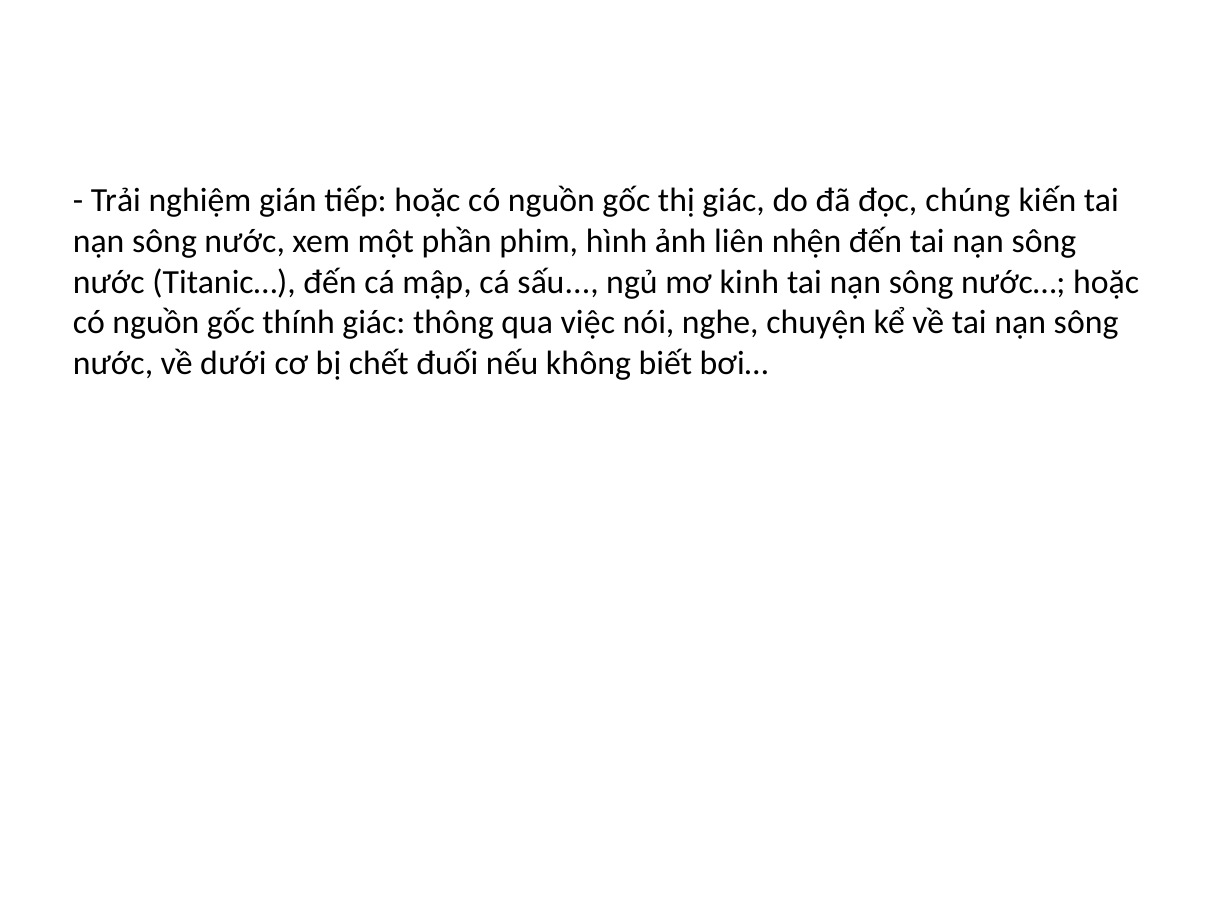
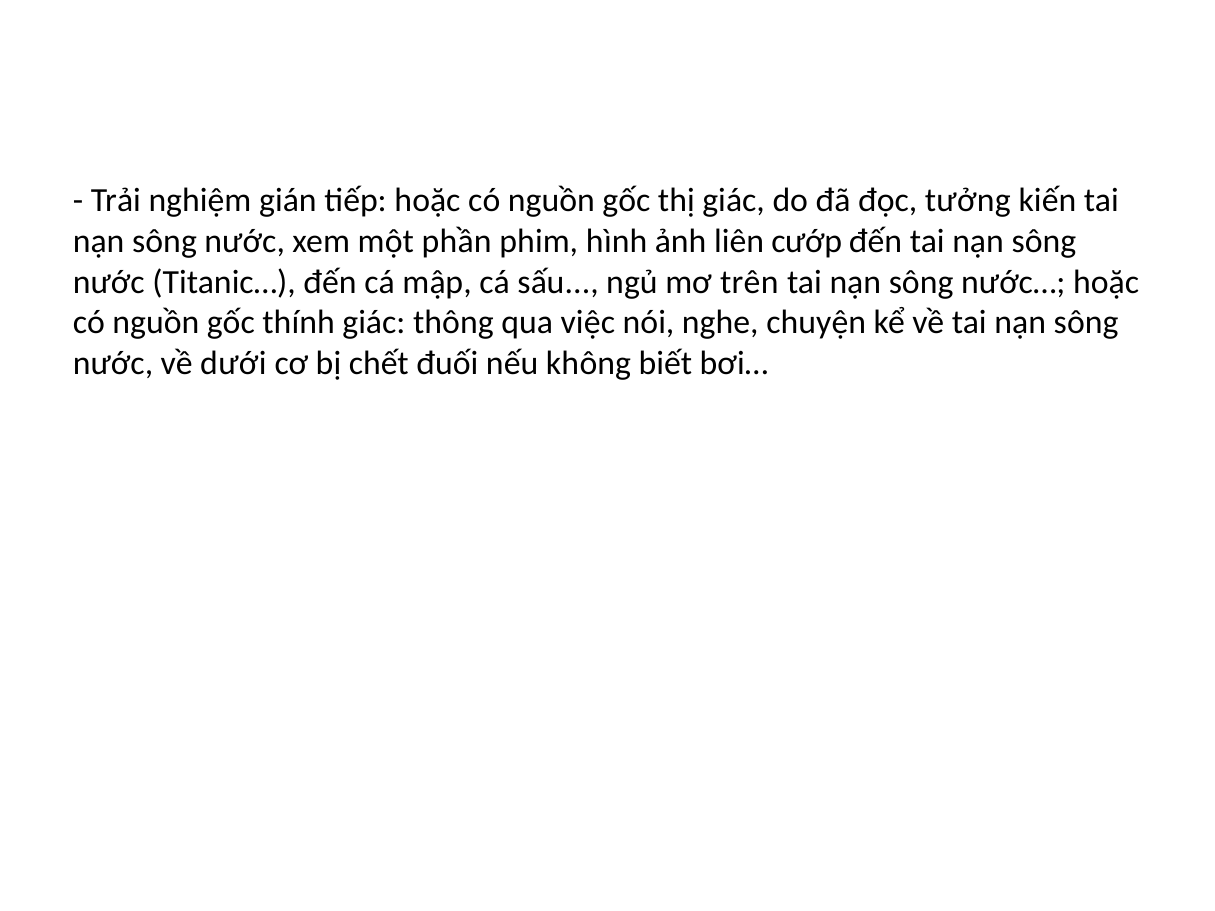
chúng: chúng -> tưởng (968, 201)
nhện: nhện -> cướp (807, 241)
kinh: kinh -> trên (749, 282)
